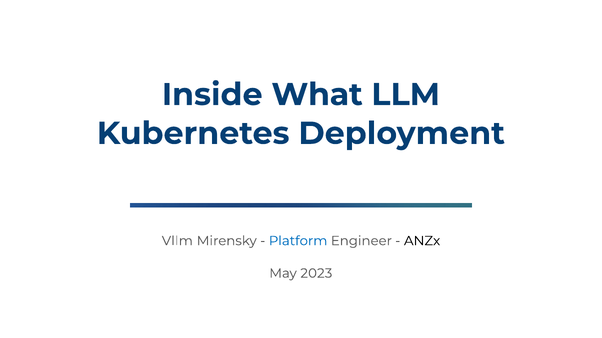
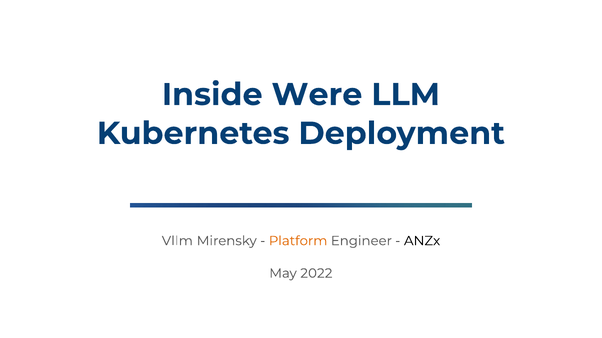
What: What -> Were (317, 95)
Platform colour: blue -> orange (298, 241)
2023: 2023 -> 2022 (316, 274)
